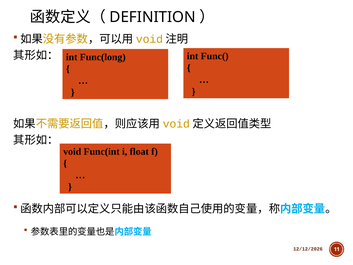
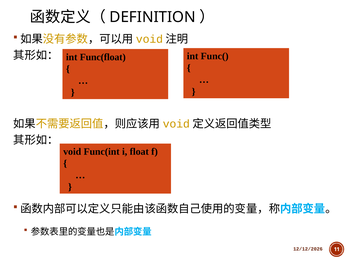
Func(long: Func(long -> Func(float (103, 57)
